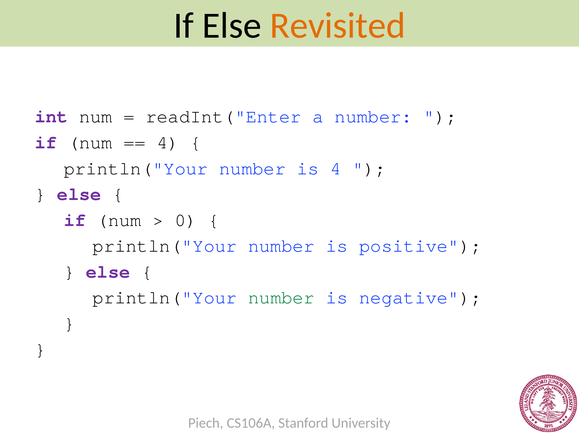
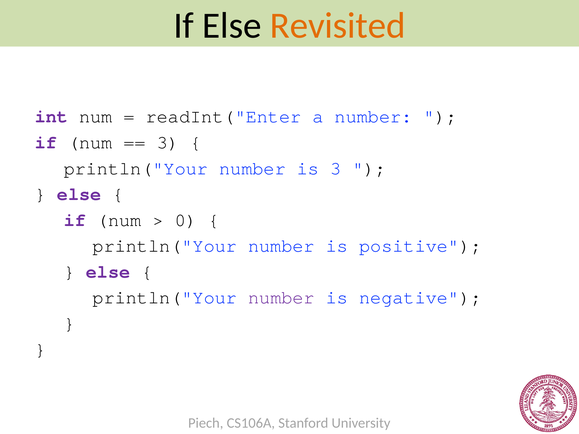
4: 4 -> 3 (168, 142)
is 4: 4 -> 3 (336, 168)
number colour: green -> purple (281, 298)
